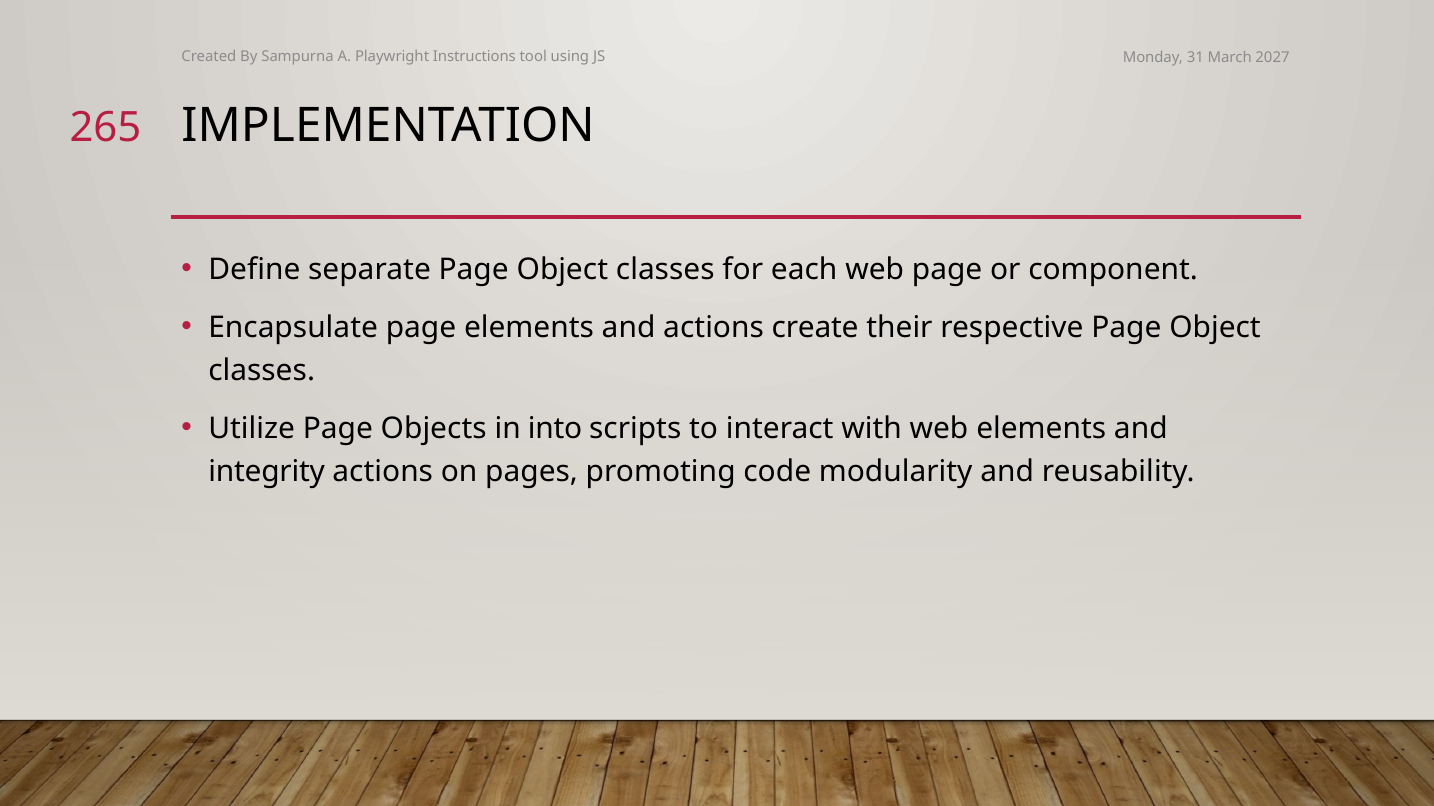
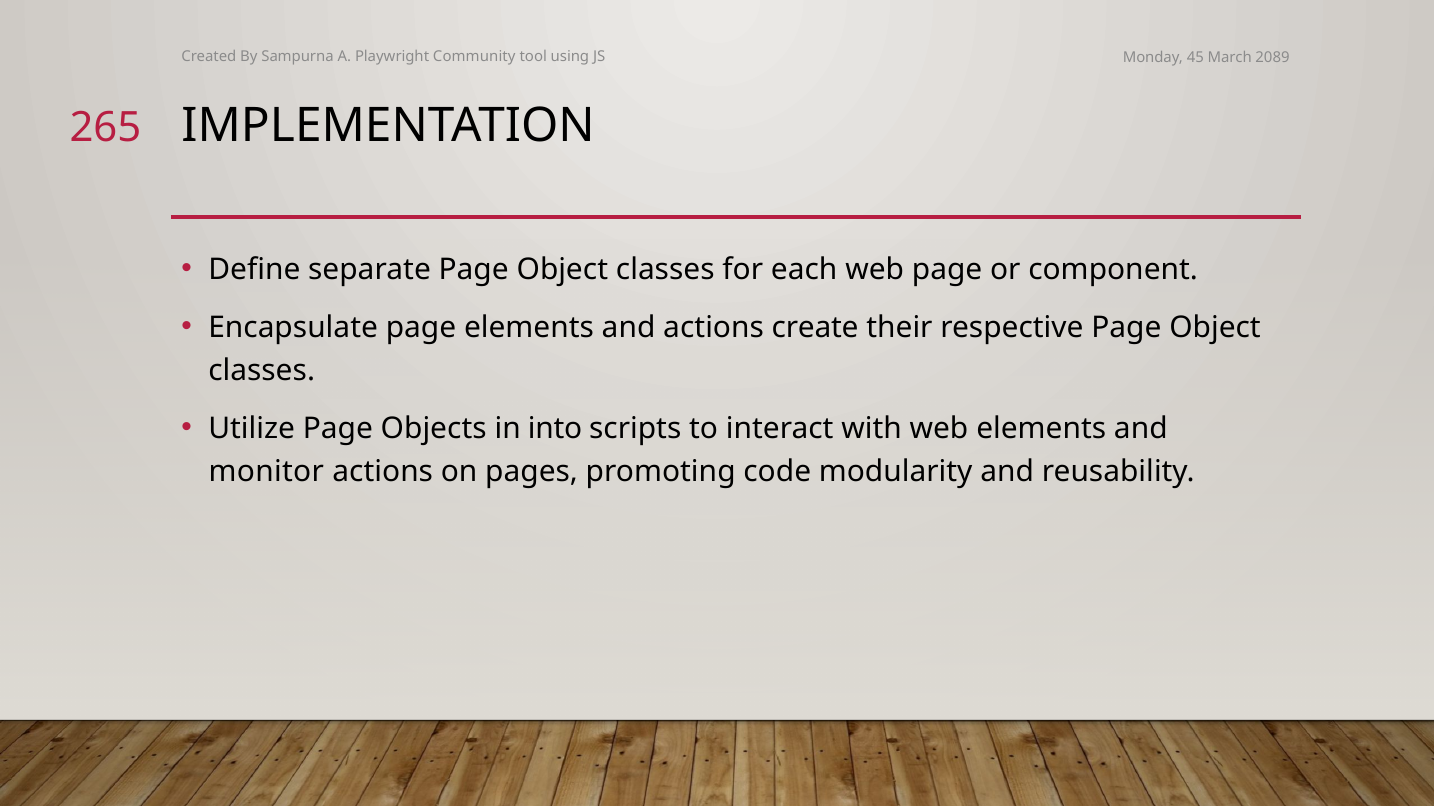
Instructions: Instructions -> Community (474, 57)
31: 31 -> 45 (1195, 58)
2027: 2027 -> 2089 (1273, 58)
integrity: integrity -> monitor (266, 472)
